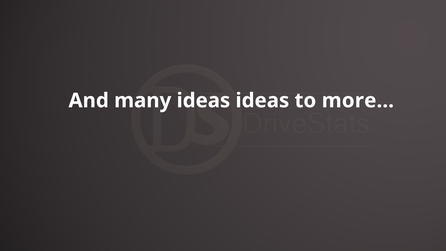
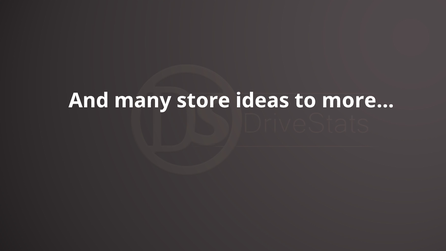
many ideas: ideas -> store (203, 101)
